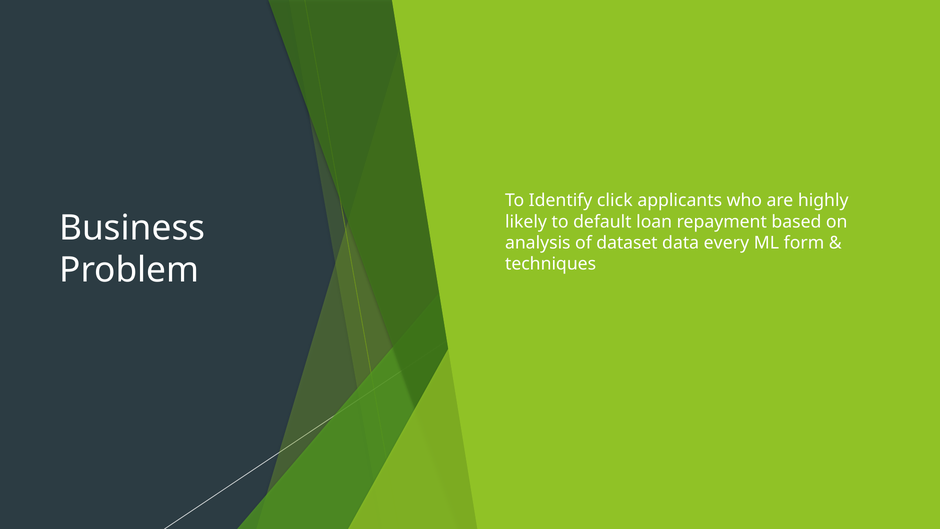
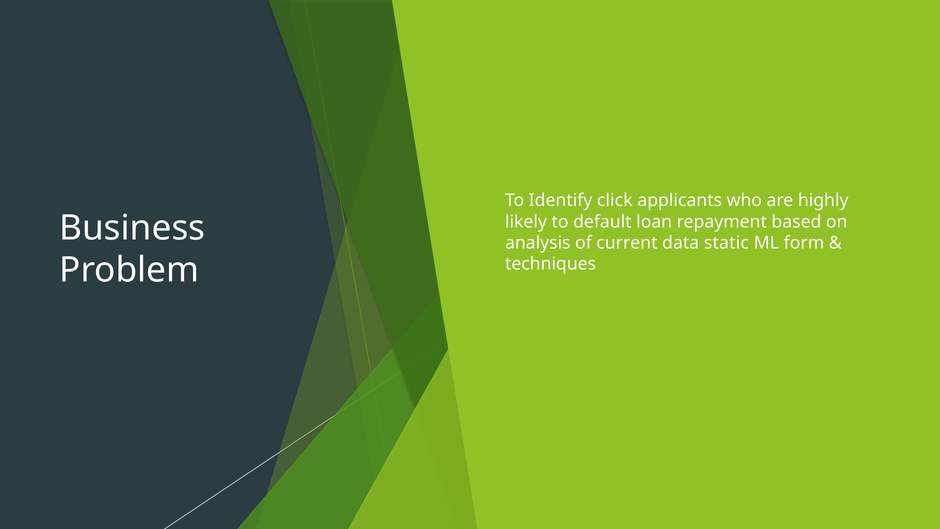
dataset: dataset -> current (627, 243)
every: every -> static (726, 243)
